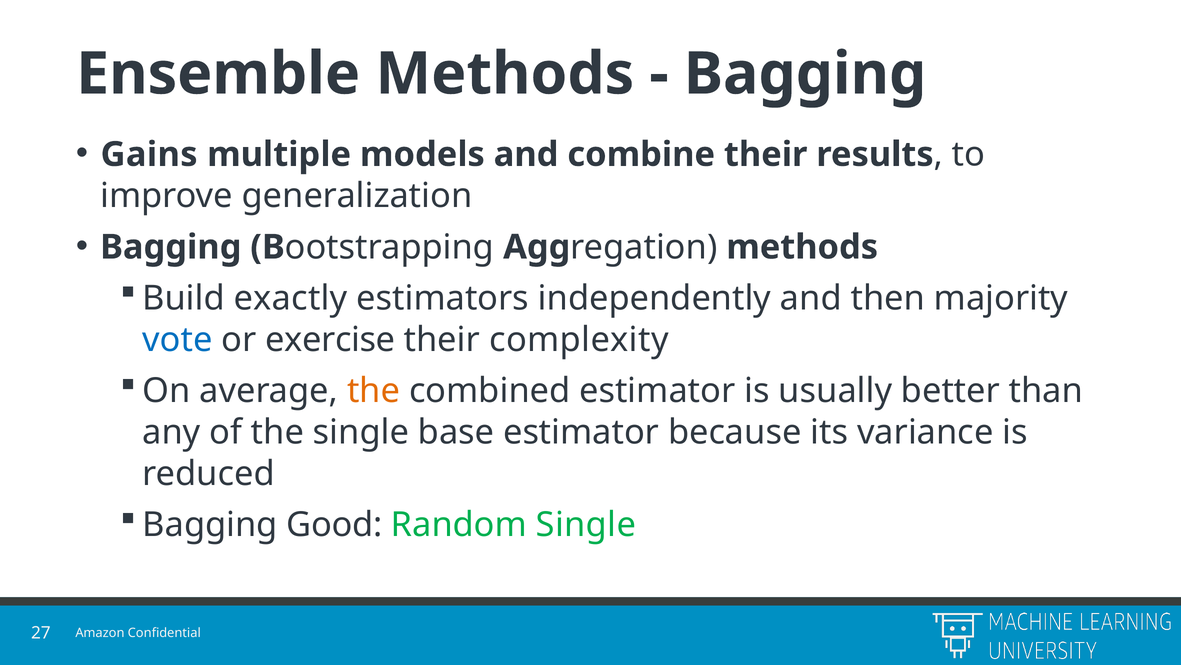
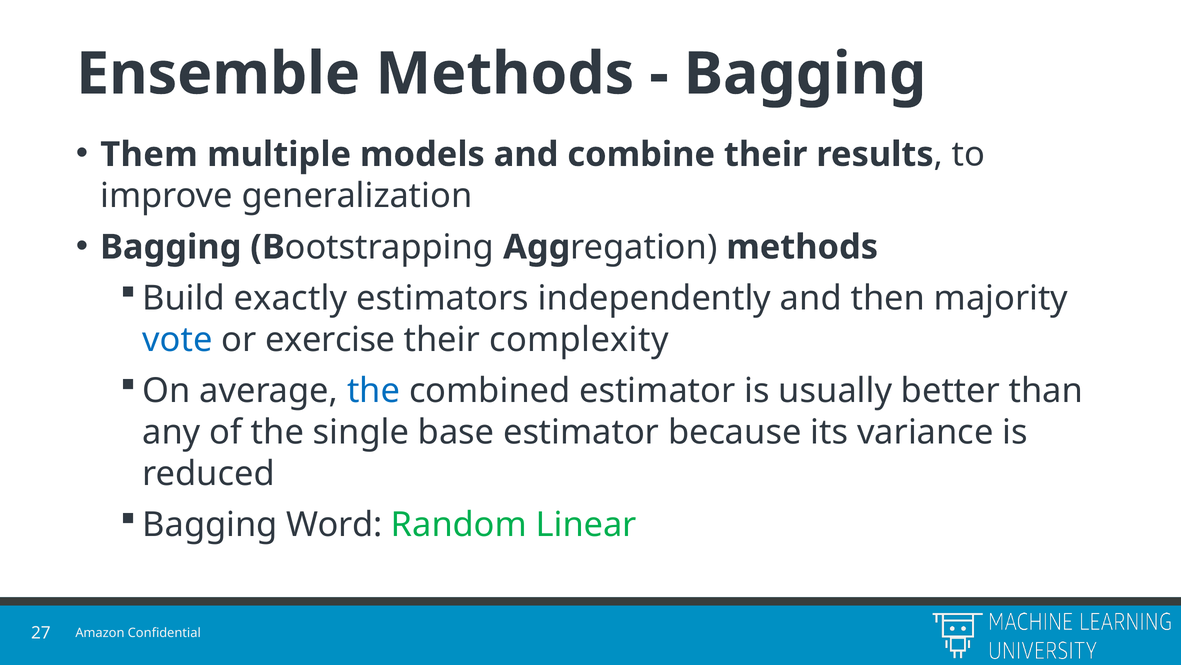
Gains: Gains -> Them (149, 154)
the colour: orange -> blue (374, 391)
Good: Good -> Word (334, 525)
Random Single: Single -> Linear (586, 525)
